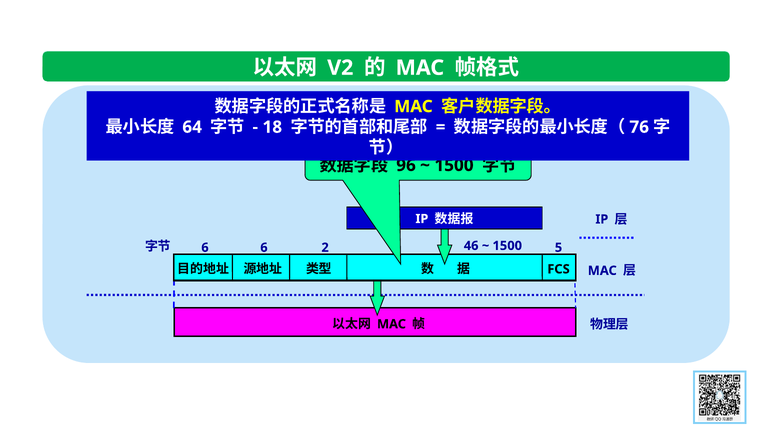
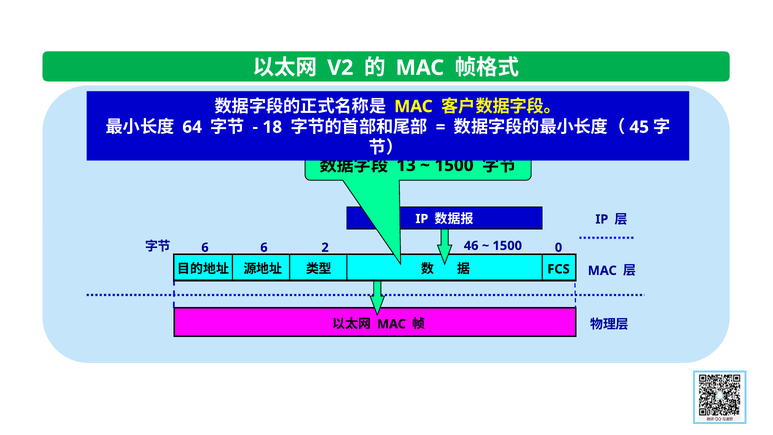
76: 76 -> 45 (639, 127)
96: 96 -> 13 (406, 165)
5: 5 -> 0 (559, 247)
